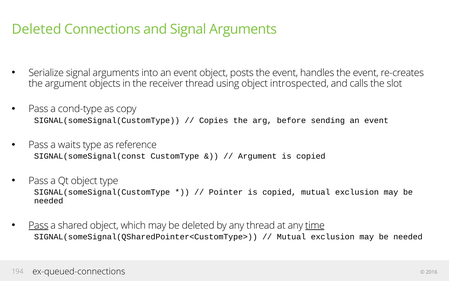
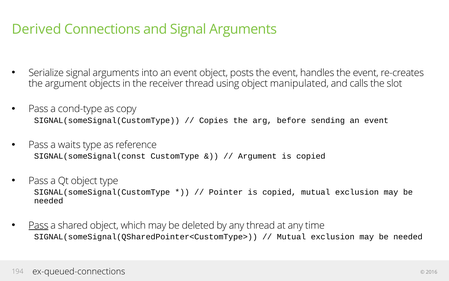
Deleted: Deleted -> Derived (36, 29)
introspected: introspected -> manipulated (299, 83)
time underline: present -> none (315, 225)
